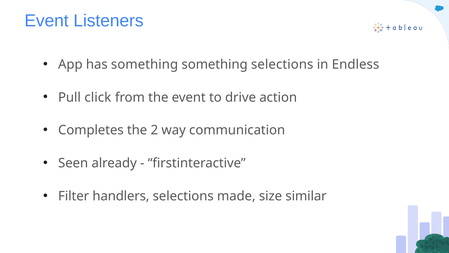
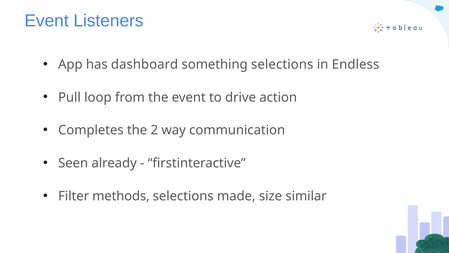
has something: something -> dashboard (145, 64)
click: click -> loop (98, 97)
handlers: handlers -> methods (121, 196)
